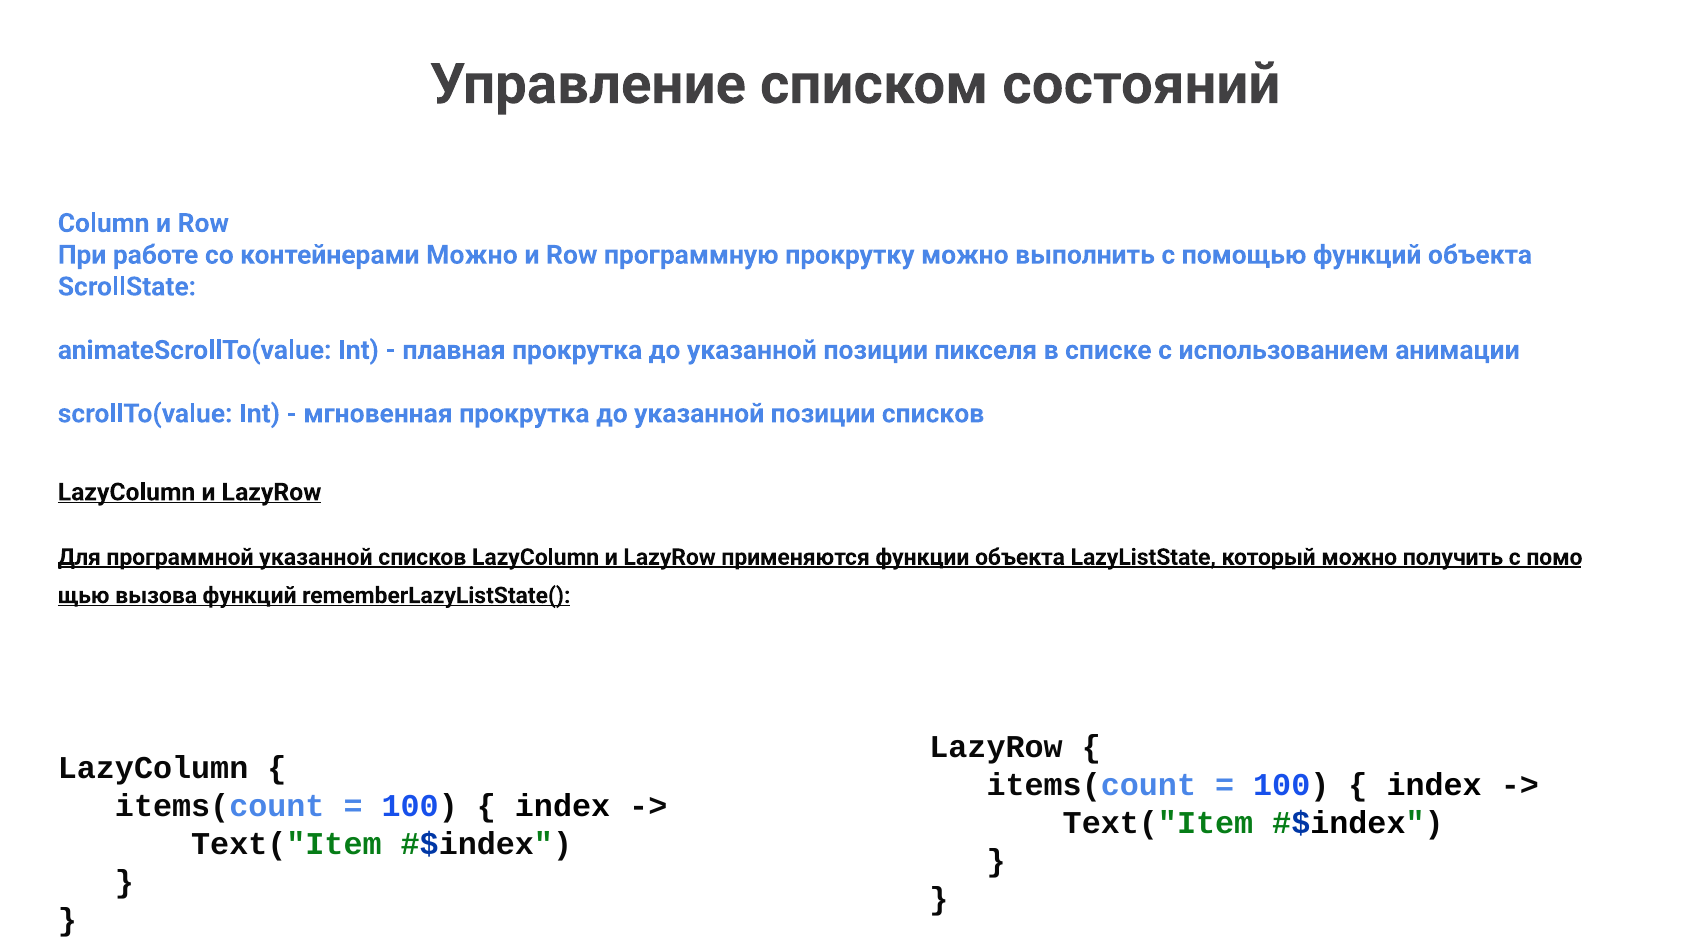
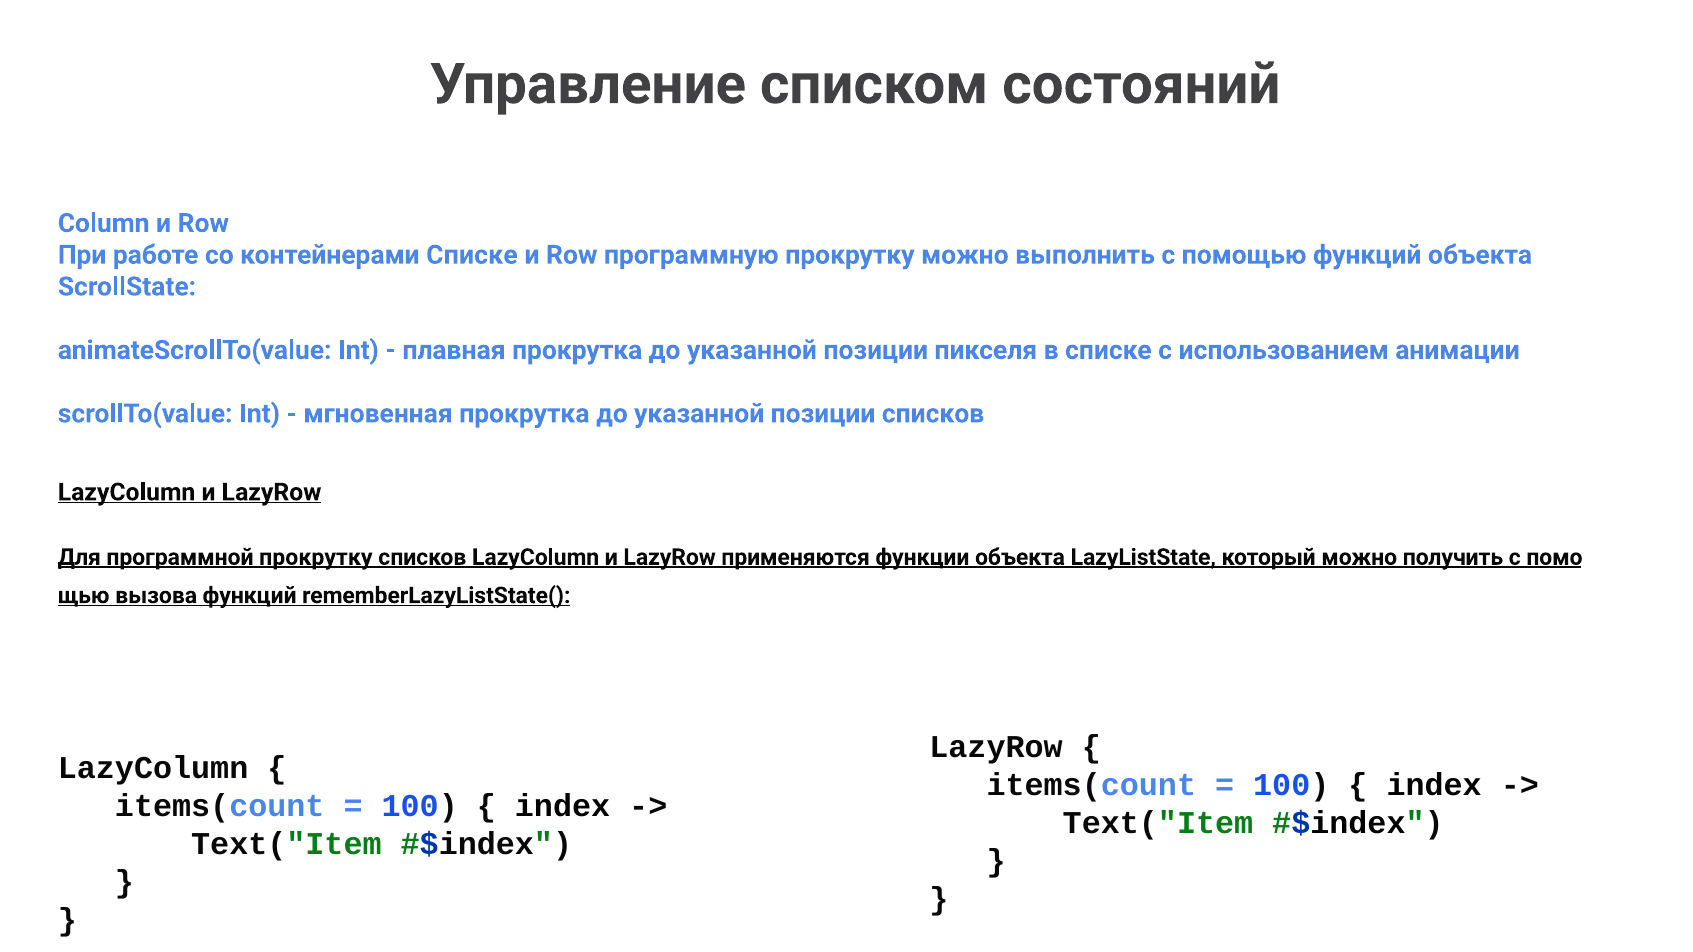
контейнерами Можно: Можно -> Списке (472, 255)
программной указанной: указанной -> прокрутку (316, 557)
